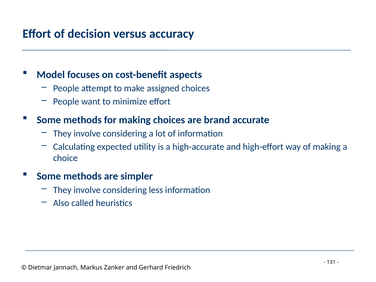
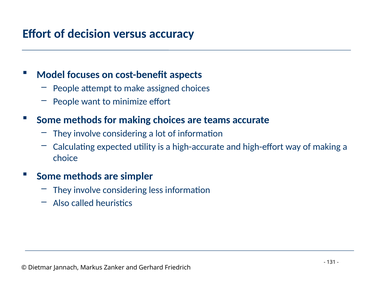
brand: brand -> teams (217, 120)
